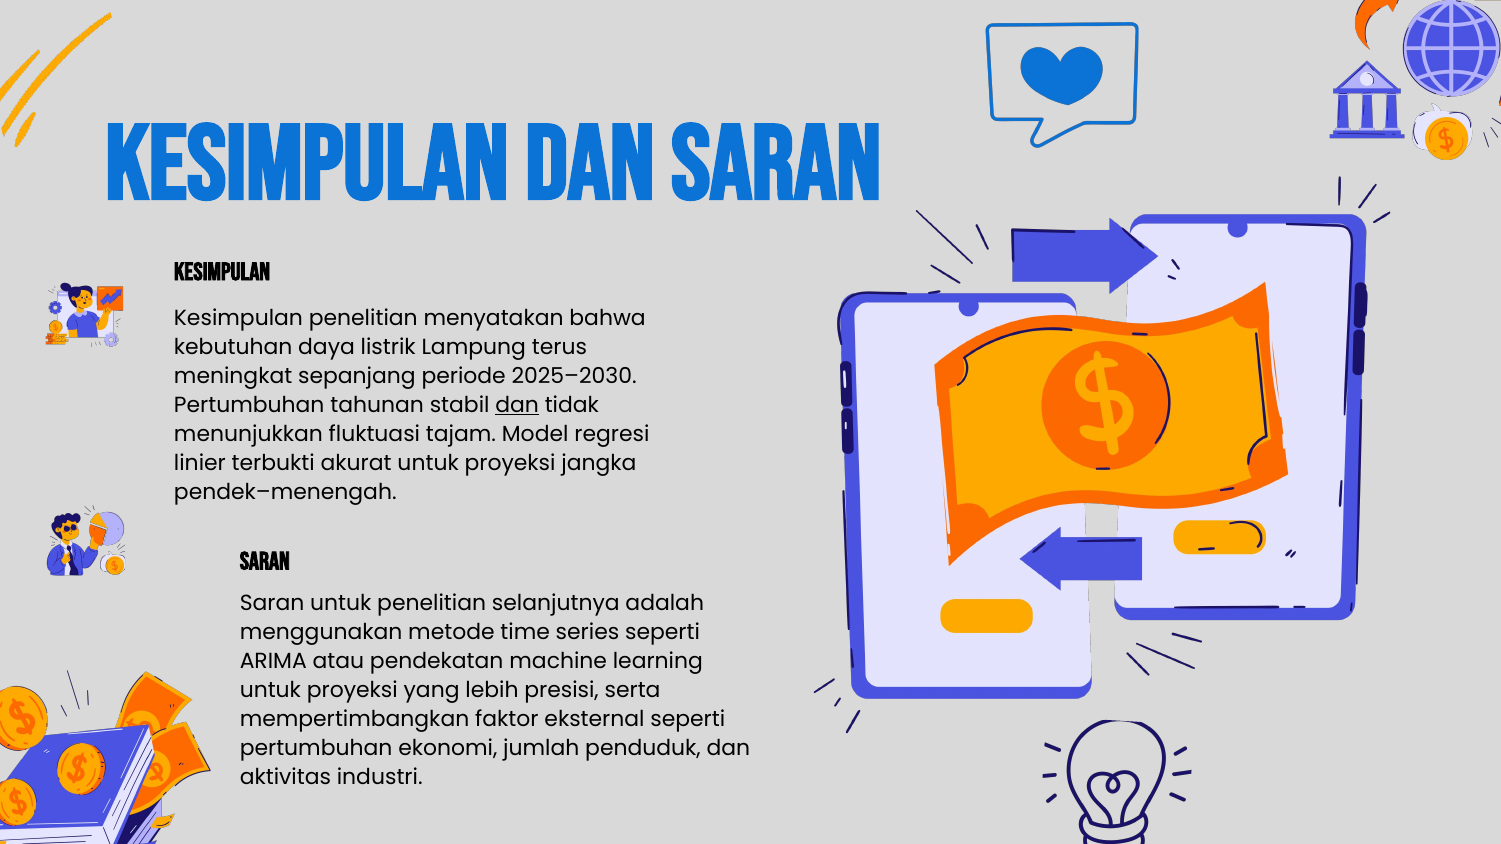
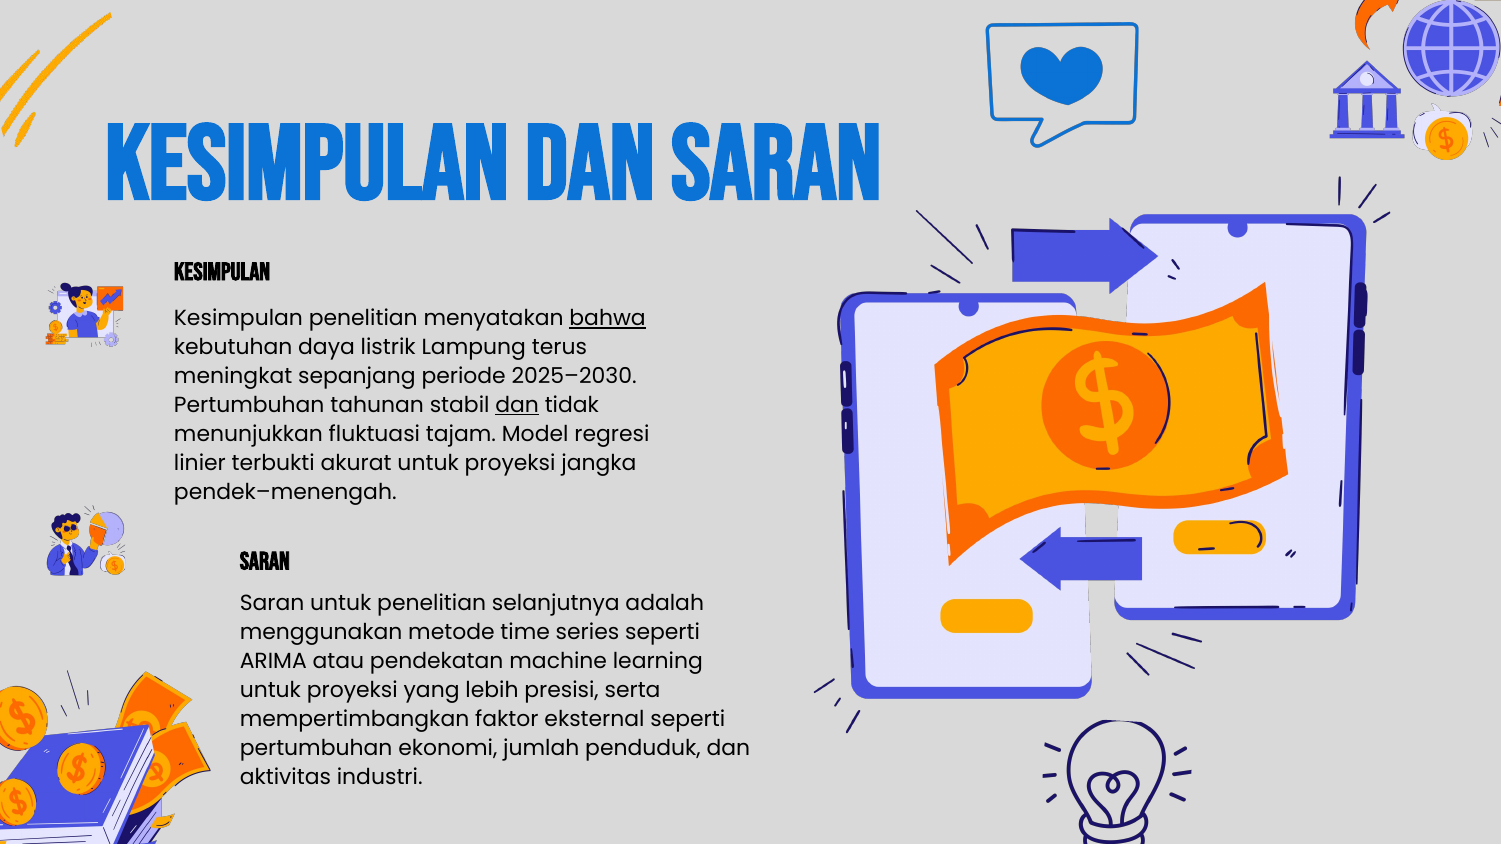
bahwa underline: none -> present (608, 319)
